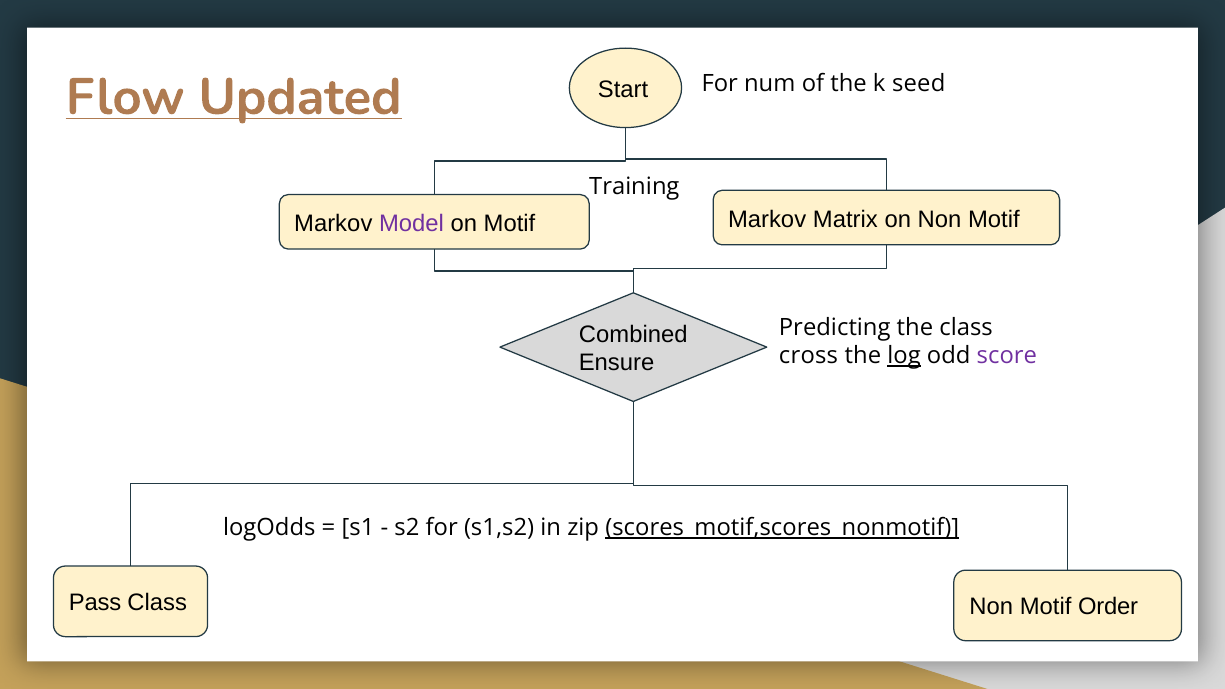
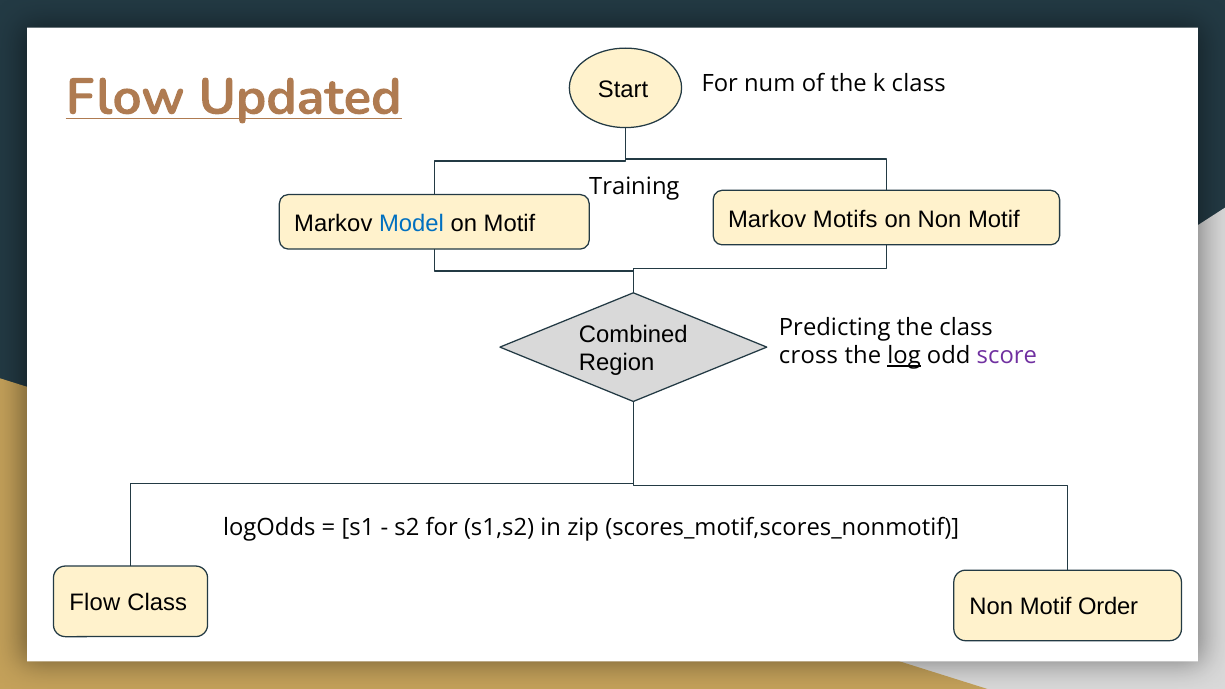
k seed: seed -> class (919, 84)
Model colour: purple -> blue (412, 223)
Matrix: Matrix -> Motifs (845, 219)
Ensure: Ensure -> Region (617, 363)
scores_motif,scores_nonmotif underline: present -> none (782, 528)
Pass: Pass -> Flow (95, 603)
